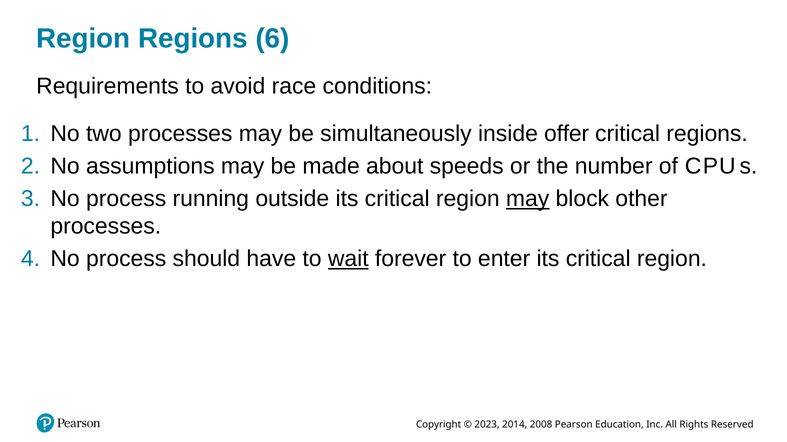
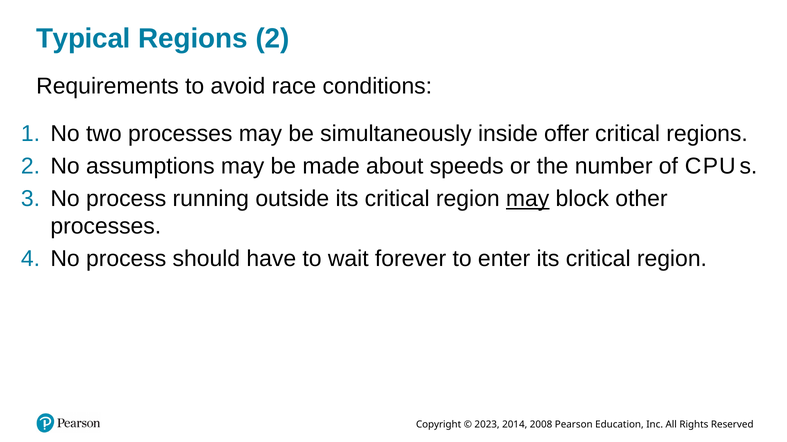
Region: Region -> Typical (83, 39)
6: 6 -> 2 (272, 39)
wait underline: present -> none (348, 259)
